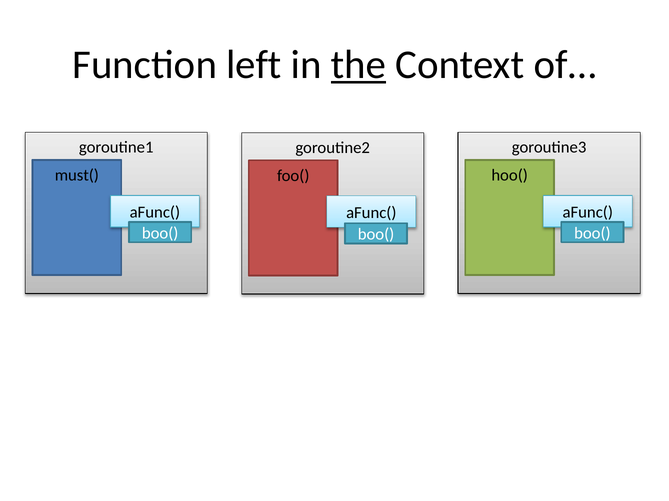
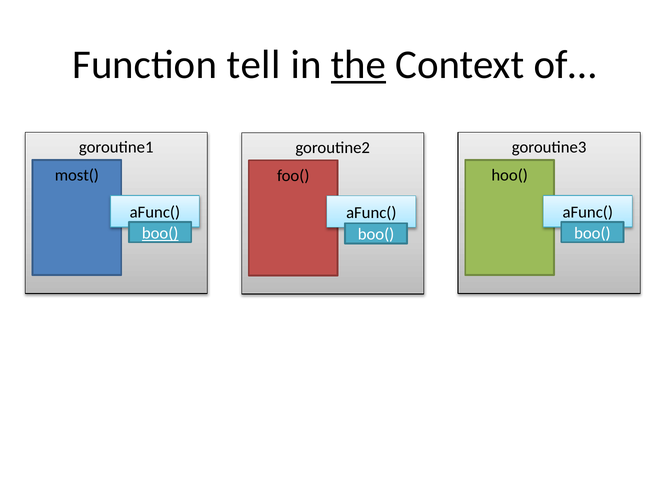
left: left -> tell (254, 65)
must(: must( -> most( (77, 175)
boo( underline: none -> present (160, 234)
